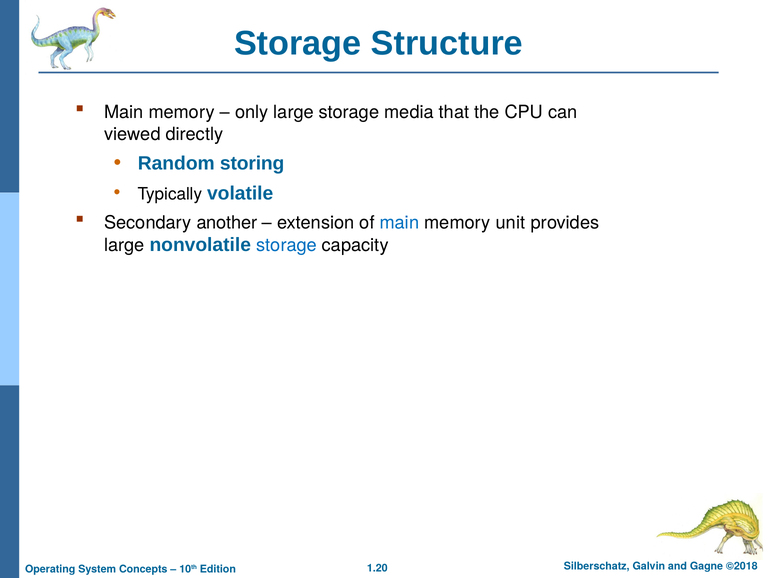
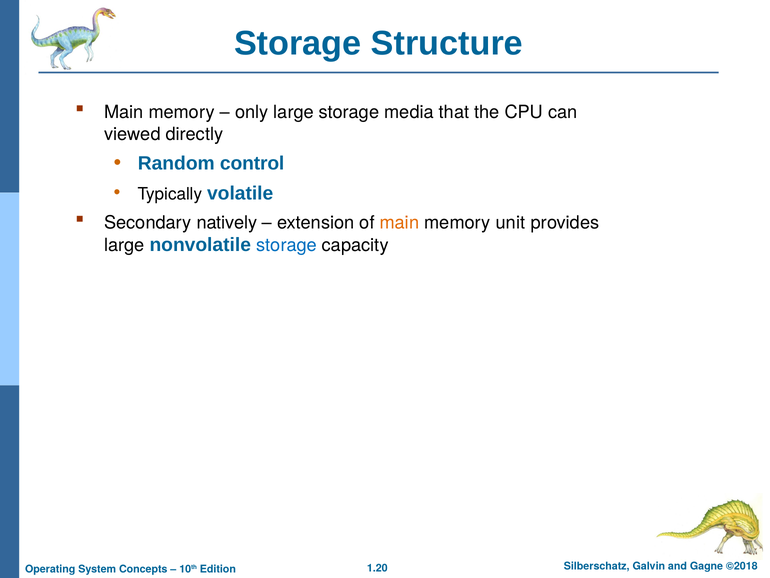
storing: storing -> control (252, 163)
another: another -> natively (227, 222)
main colour: blue -> orange (399, 222)
